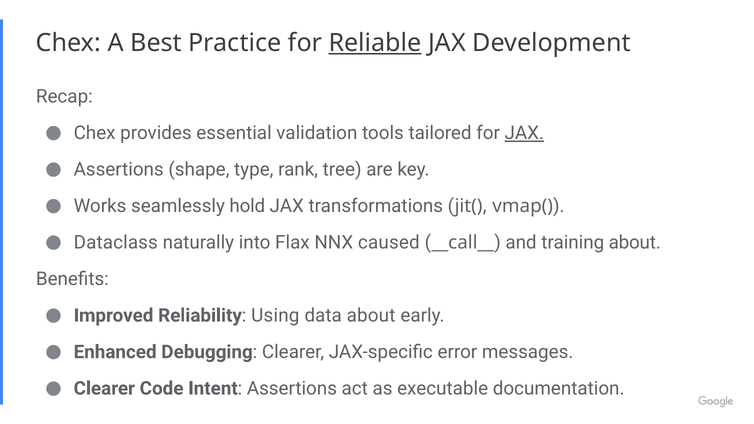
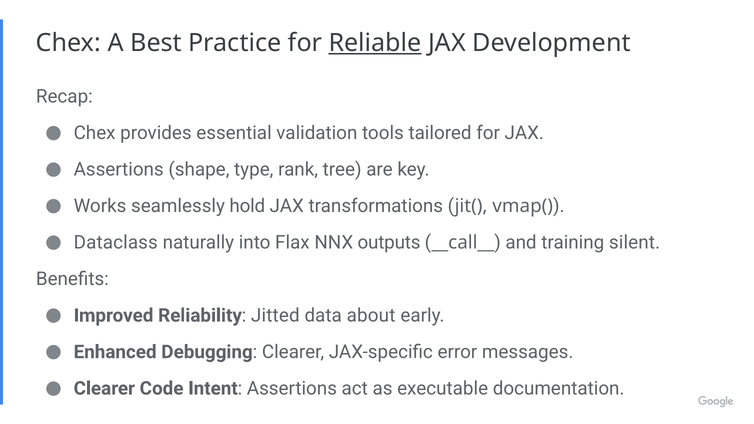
JAX underline: present -> none (524, 133)
caused: caused -> outputs (389, 243)
training about: about -> silent (635, 243)
Using: Using -> Jitted (275, 316)
